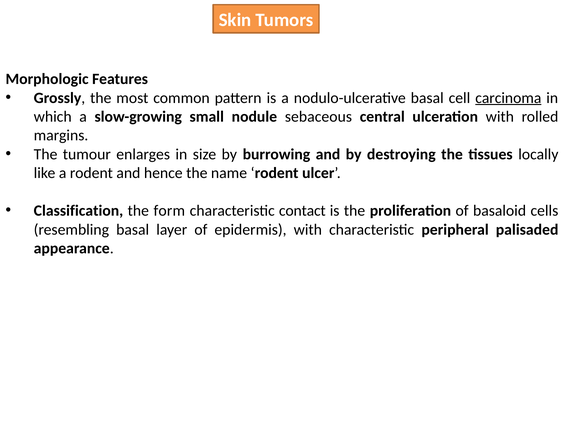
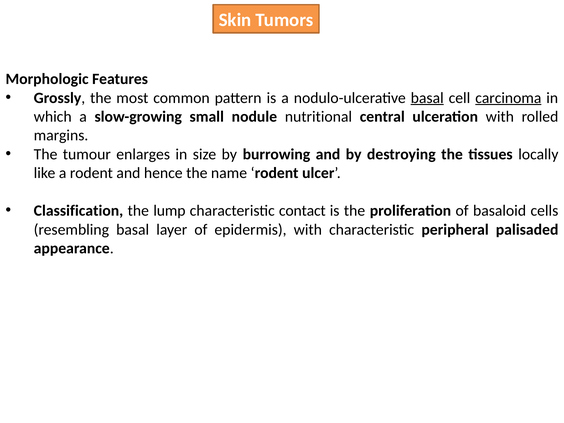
basal underline: none -> present (427, 98)
sebaceous: sebaceous -> nutritional (318, 117)
form: form -> lump (169, 211)
